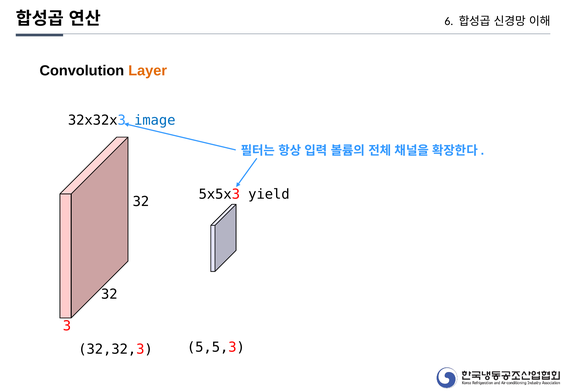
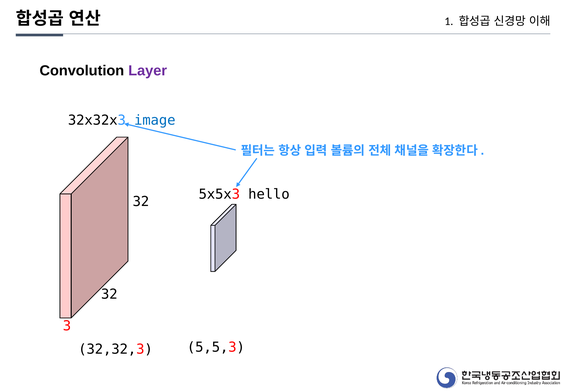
6: 6 -> 1 (449, 21)
Layer colour: orange -> purple (148, 71)
yield: yield -> hello (269, 194)
